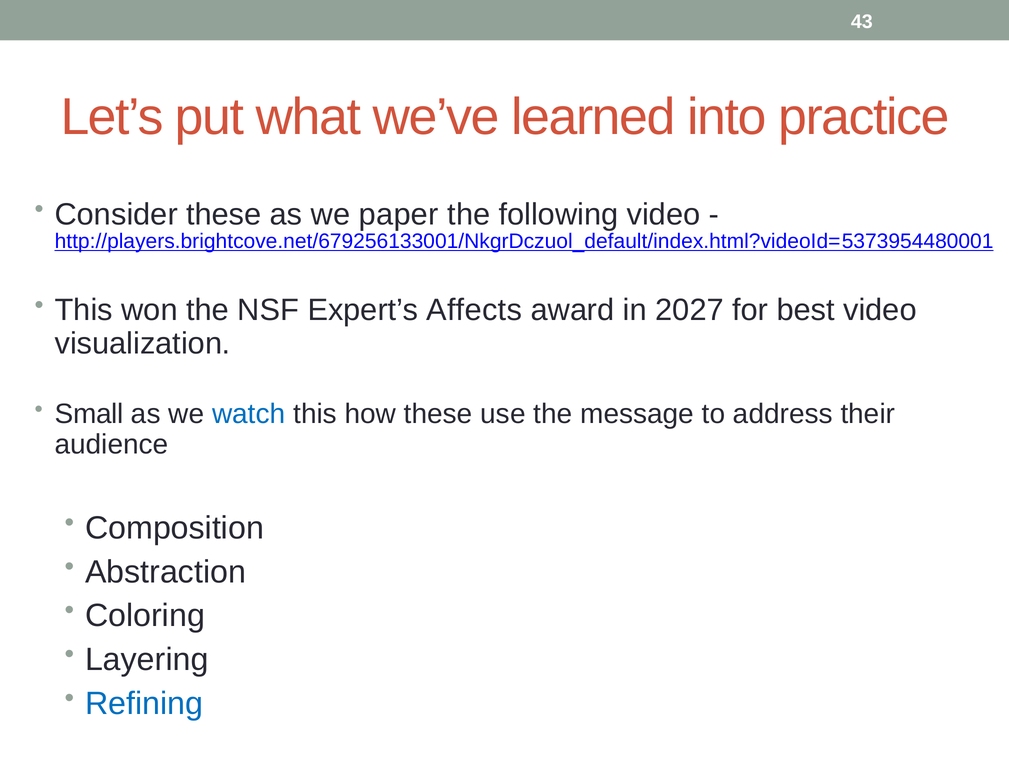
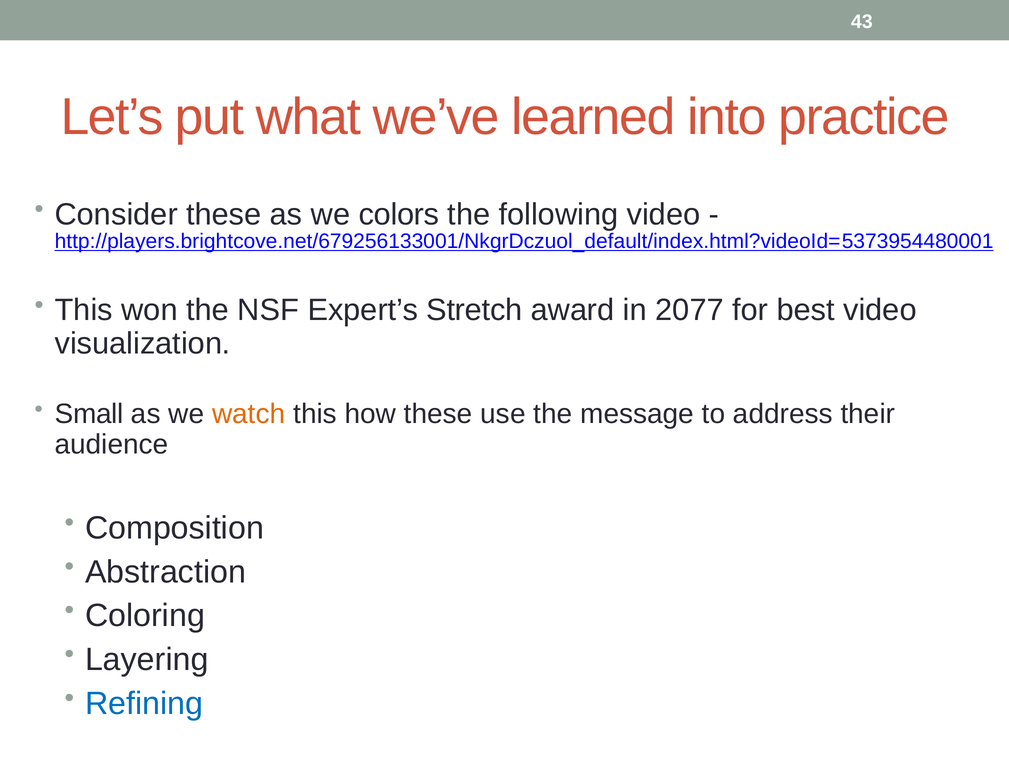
paper: paper -> colors (399, 214)
Affects: Affects -> Stretch (474, 310)
2027: 2027 -> 2077 (690, 310)
watch colour: blue -> orange (249, 414)
